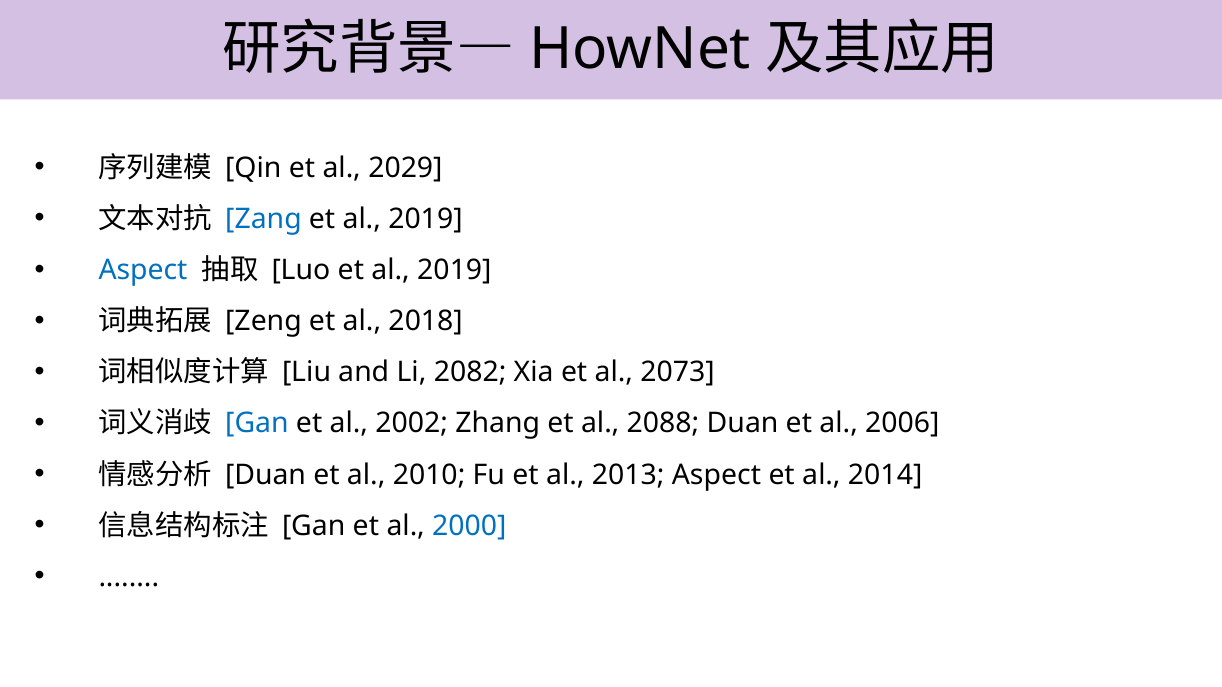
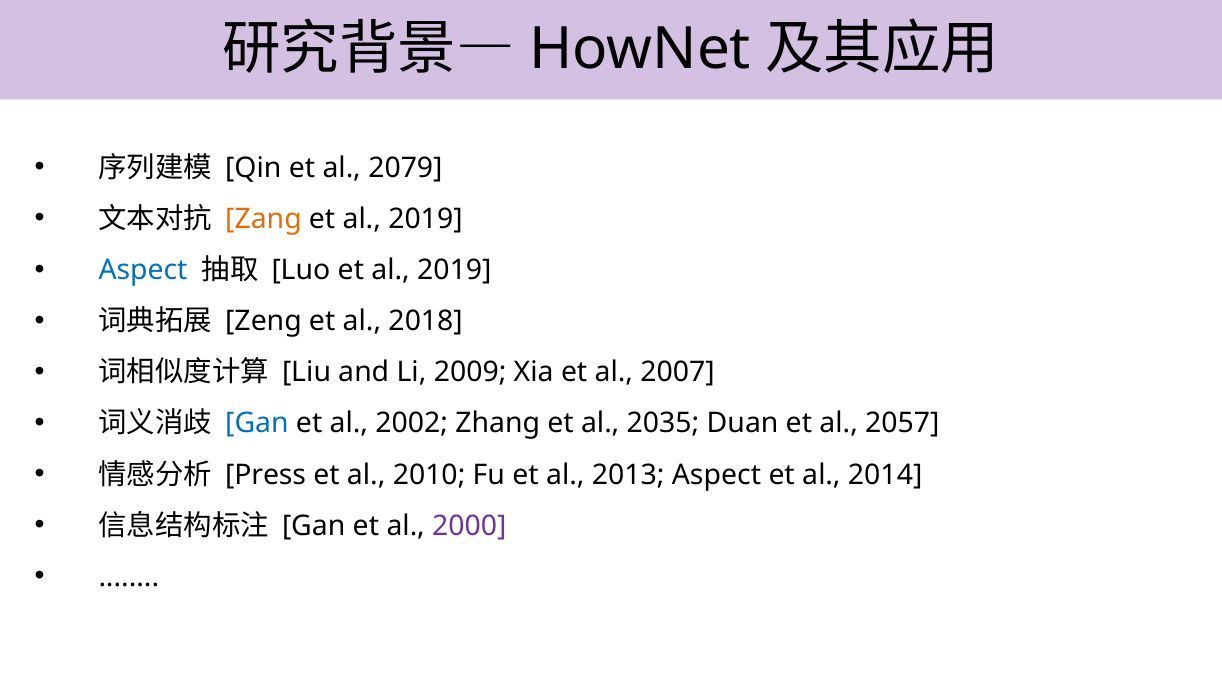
2029: 2029 -> 2079 (405, 168)
Zang colour: blue -> orange (263, 219)
2082: 2082 -> 2009 (470, 373)
2073: 2073 -> 2007 (678, 373)
2088: 2088 -> 2035 (663, 424)
2006: 2006 -> 2057 (902, 424)
Duan: Duan -> Press (266, 475)
2000 colour: blue -> purple (469, 526)
